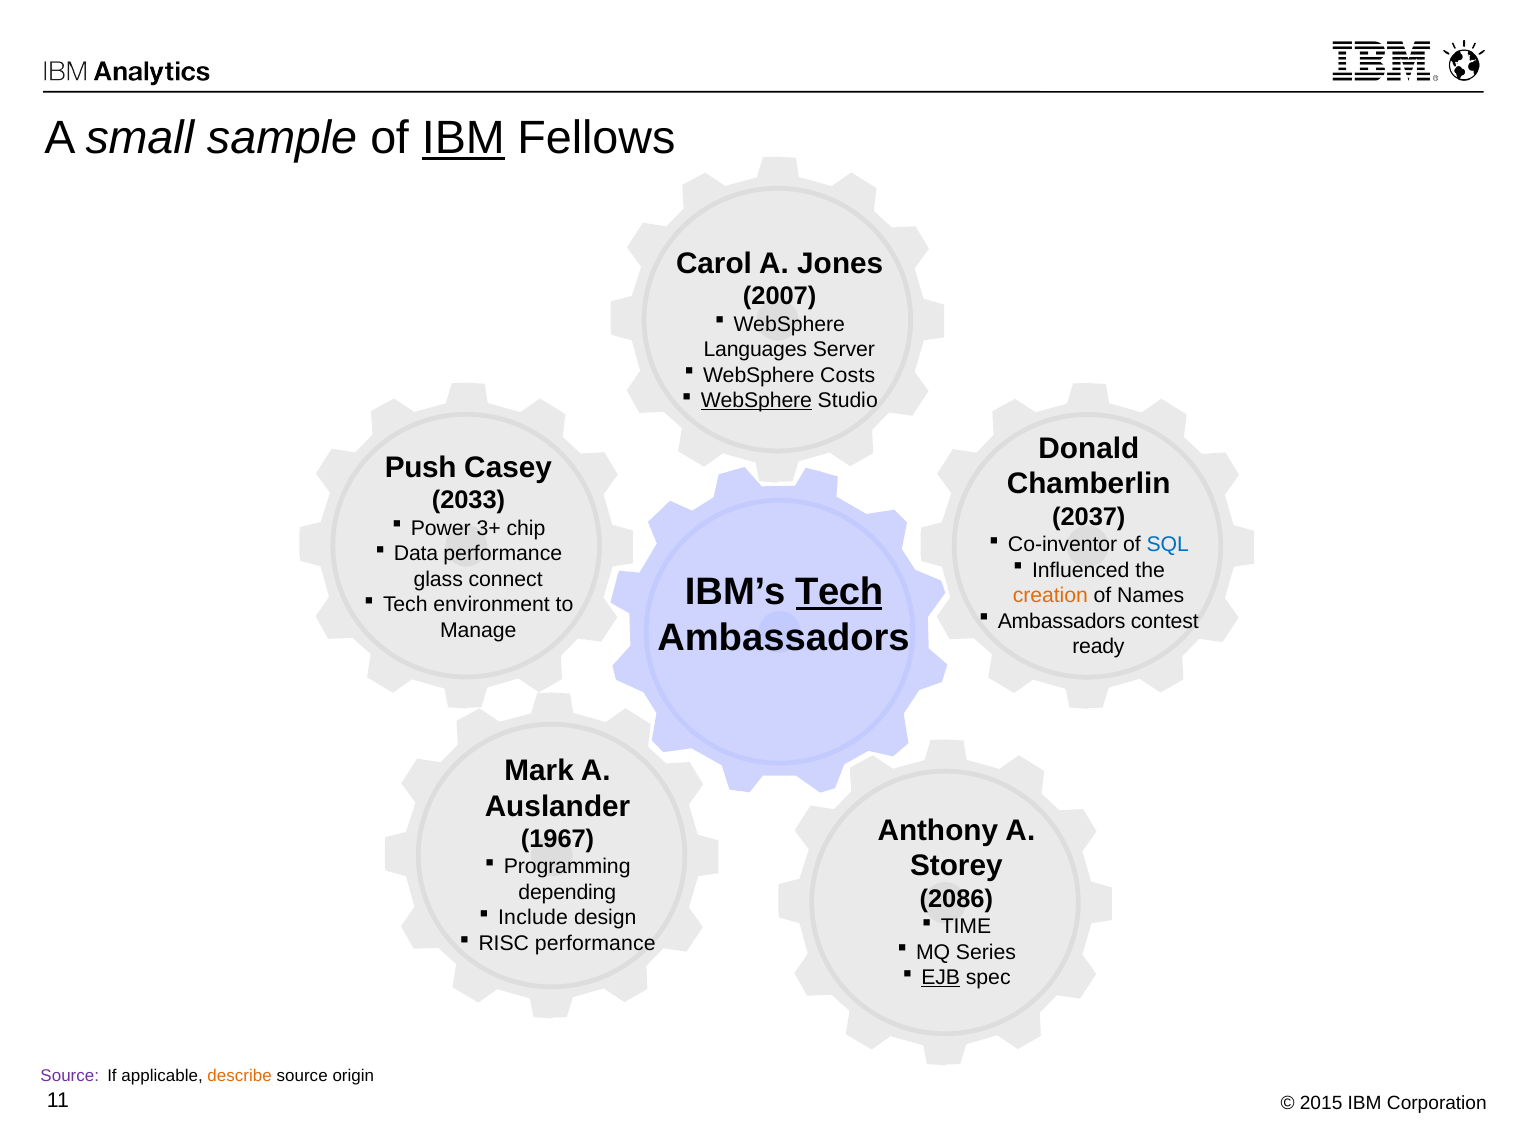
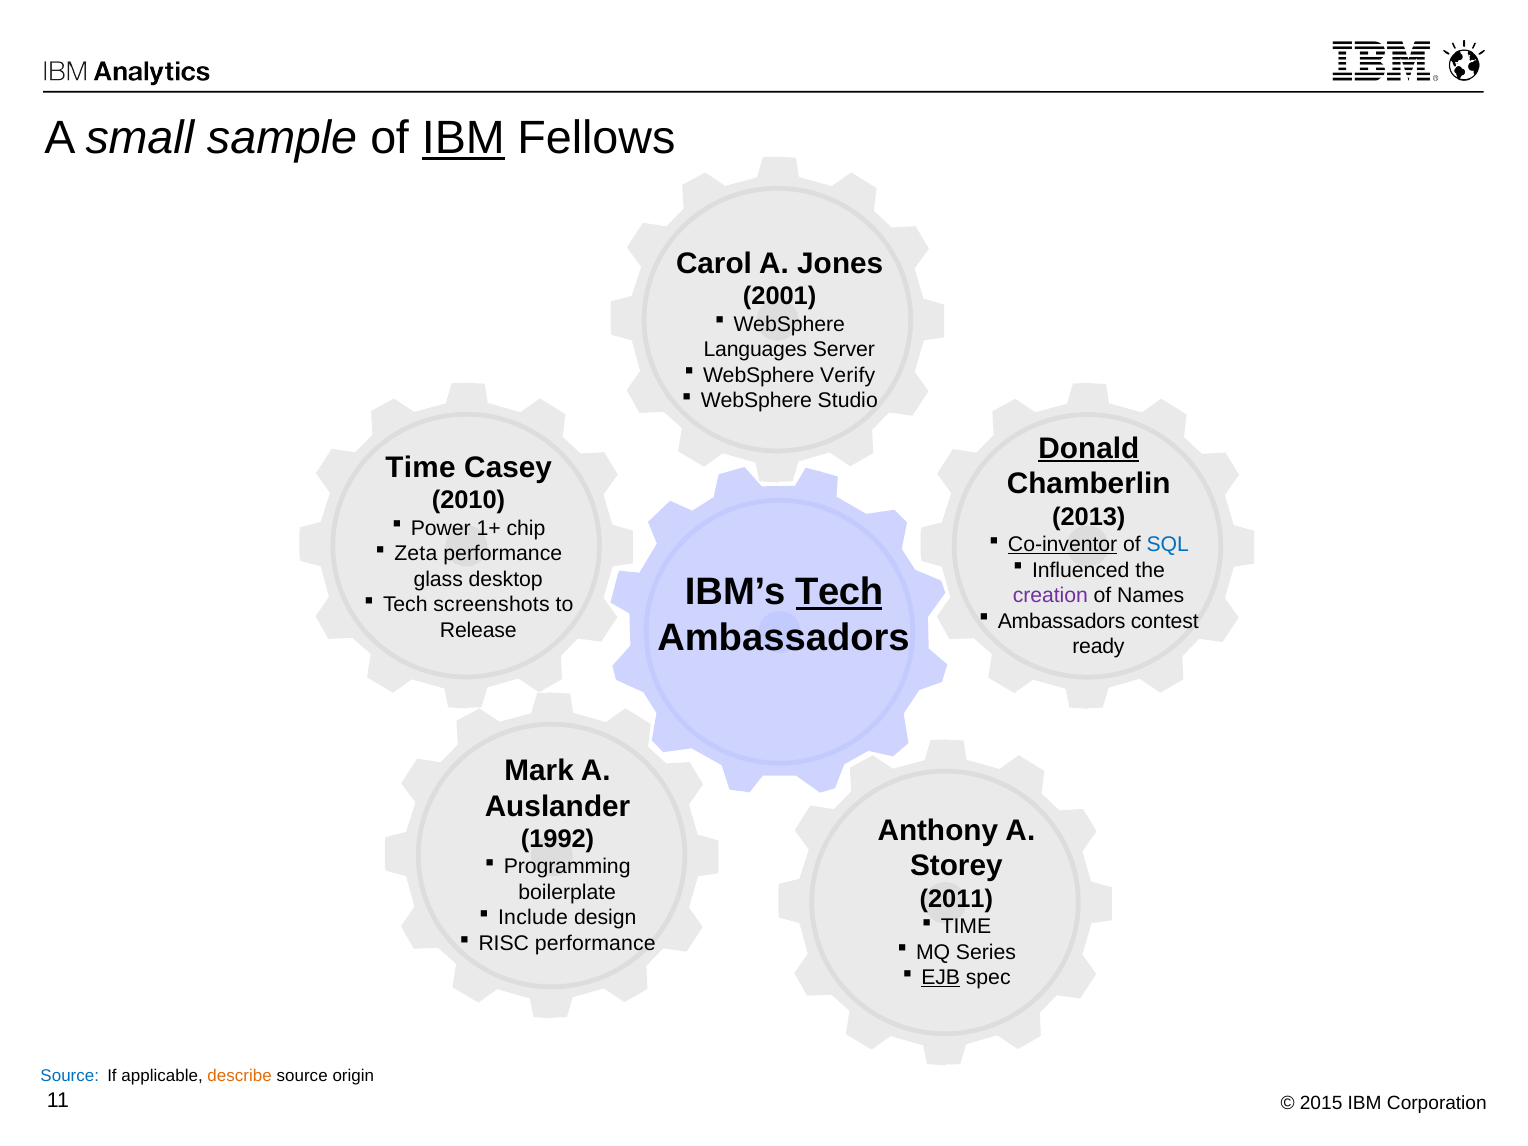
2007: 2007 -> 2001 (780, 296)
Costs: Costs -> Verify (848, 375)
WebSphere underline: present -> none (756, 401)
Donald underline: none -> present (1089, 448)
Push: Push -> Time (420, 468)
2033: 2033 -> 2010 (468, 501)
2037: 2037 -> 2013 (1089, 517)
3+: 3+ -> 1+ (489, 528)
Co-inventor underline: none -> present (1063, 545)
Data: Data -> Zeta (416, 554)
connect: connect -> desktop (506, 579)
creation colour: orange -> purple (1050, 596)
environment: environment -> screenshots (492, 605)
Manage: Manage -> Release (478, 630)
1967: 1967 -> 1992 (558, 839)
depending: depending -> boilerplate (567, 892)
2086: 2086 -> 2011 (956, 899)
Source colour: purple -> blue (70, 1076)
